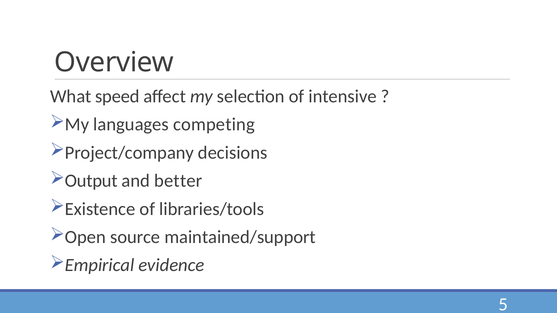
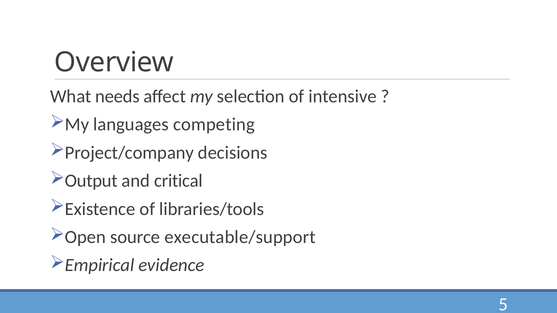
speed: speed -> needs (117, 96)
better: better -> critical (178, 181)
maintained/support: maintained/support -> executable/support (240, 237)
